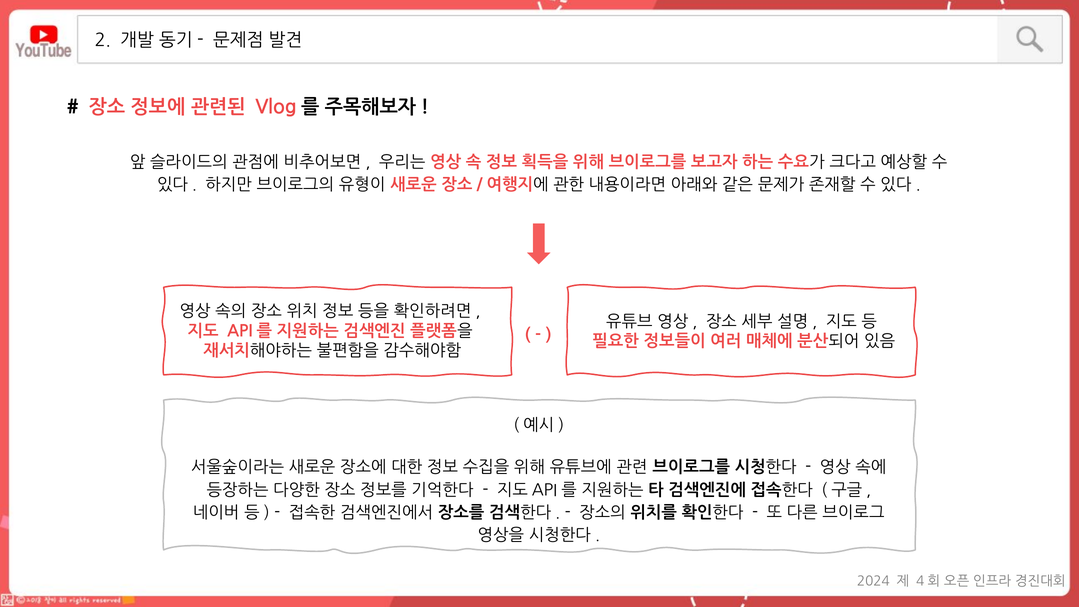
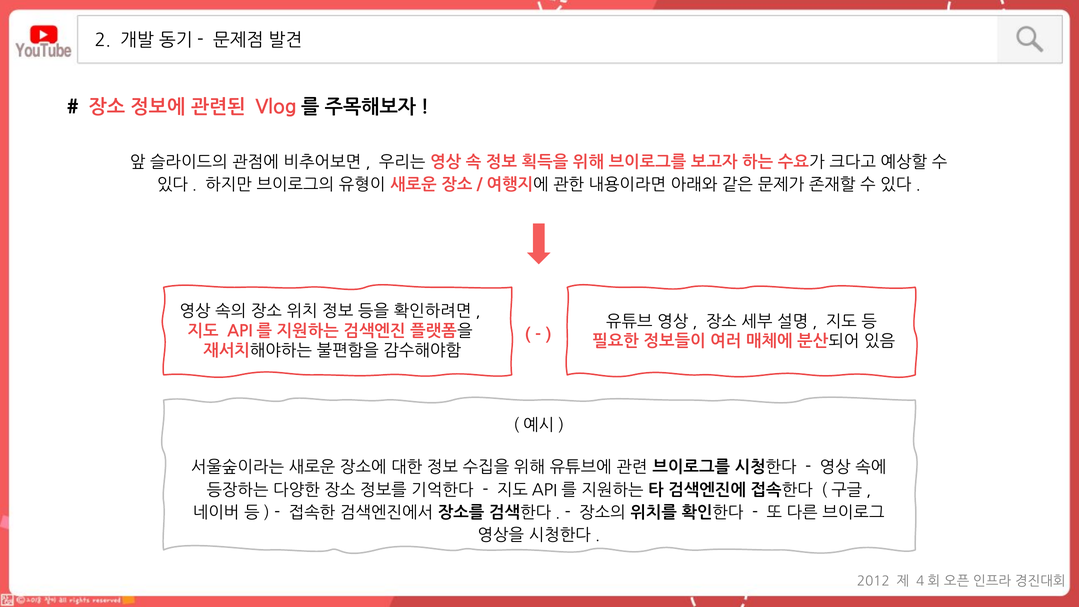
2024: 2024 -> 2012 (873, 581)
